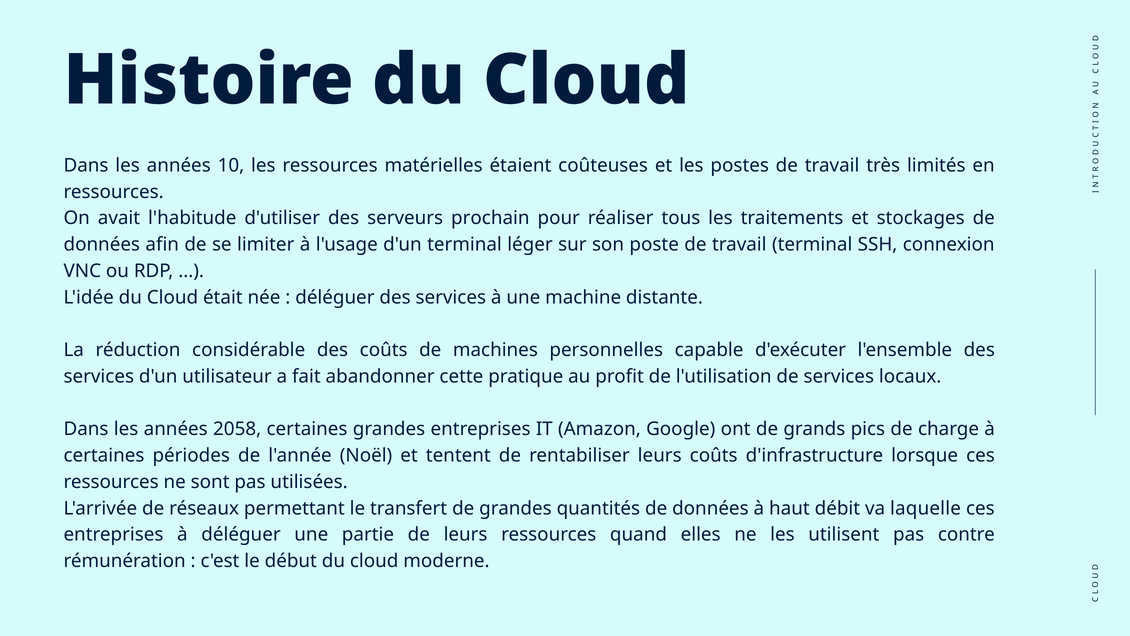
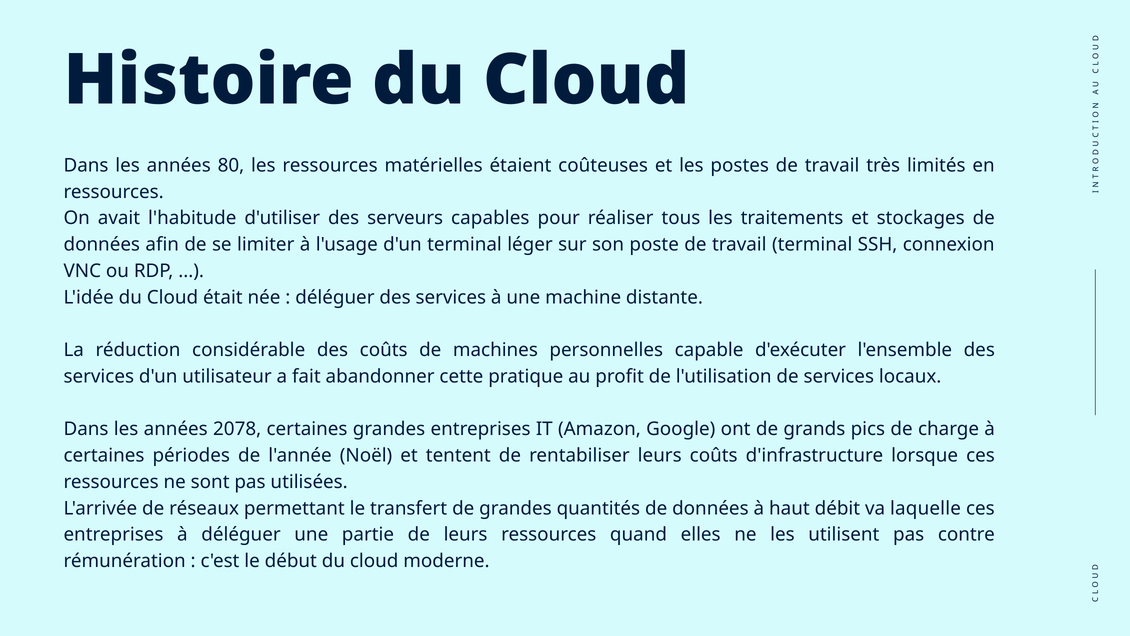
10: 10 -> 80 (231, 165)
prochain: prochain -> capables (490, 218)
2058: 2058 -> 2078 (237, 429)
